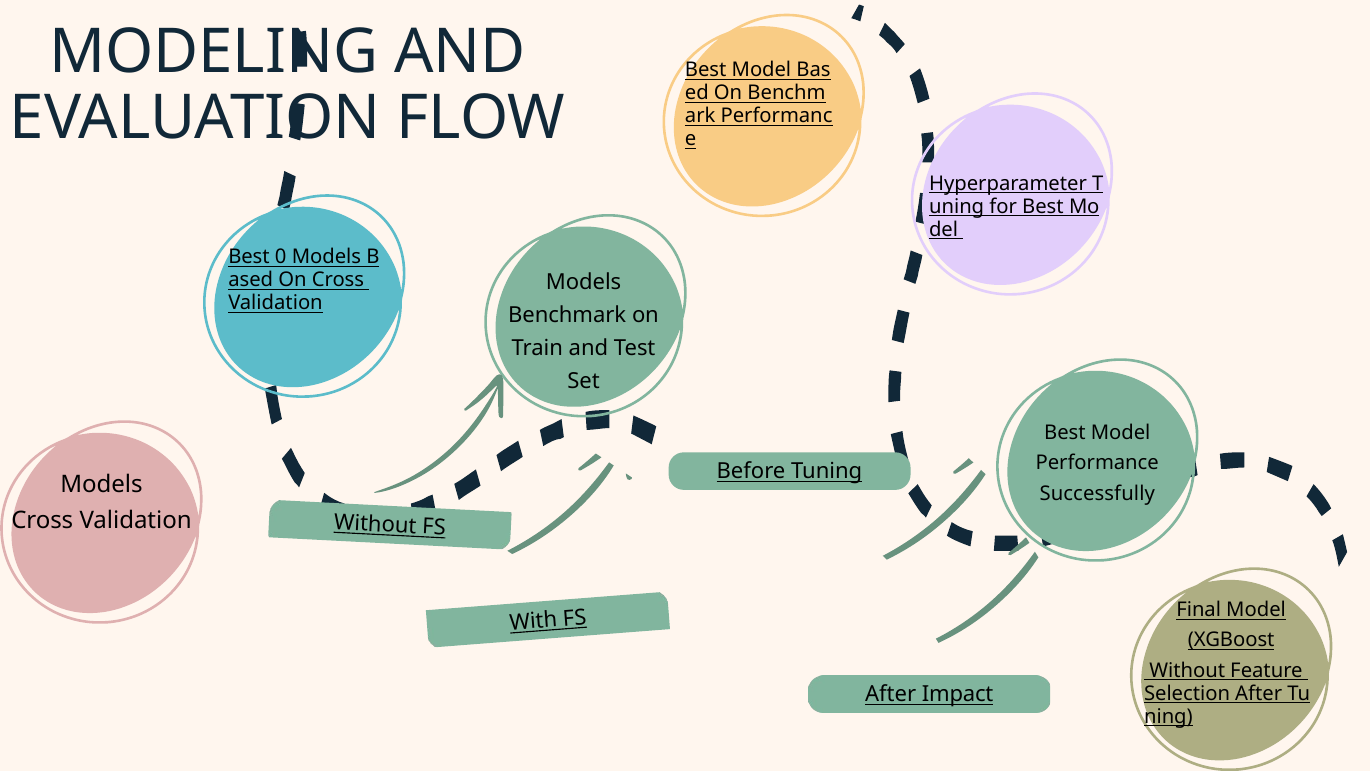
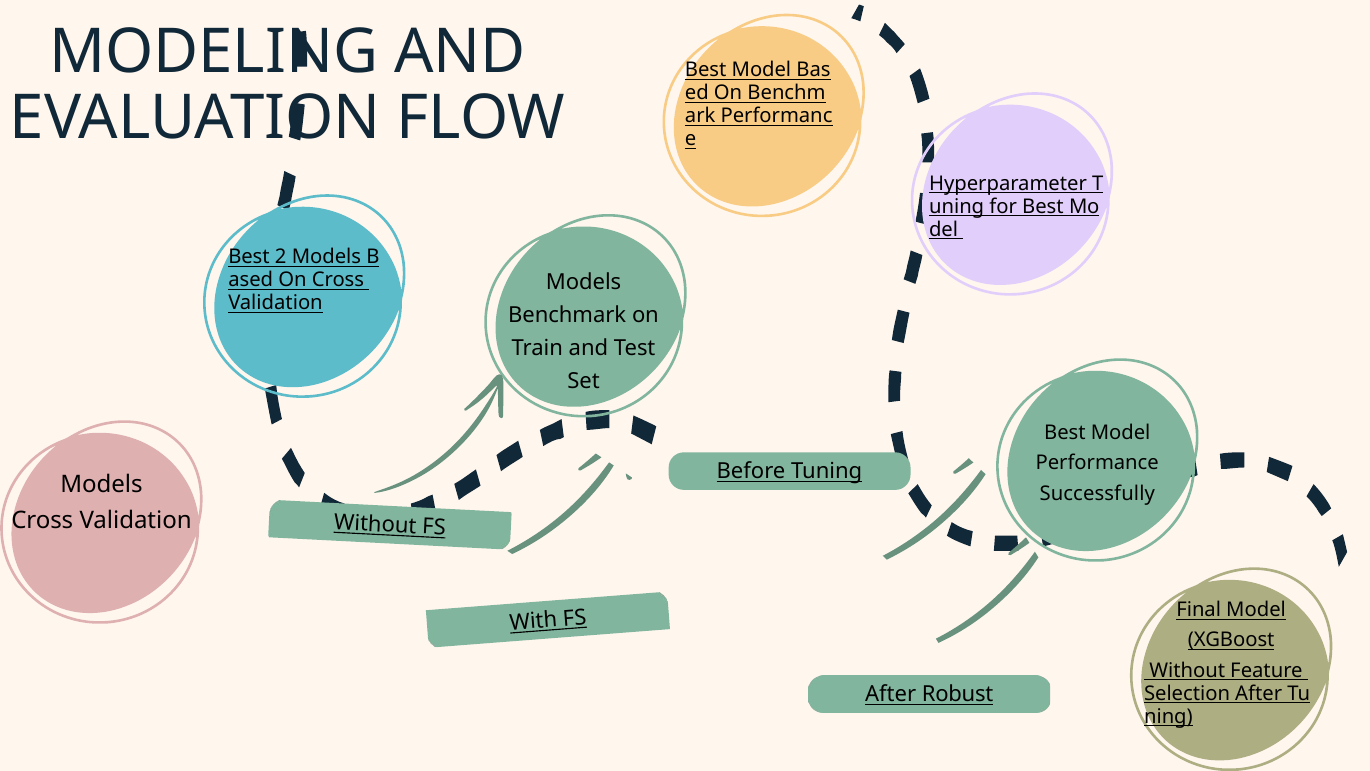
0: 0 -> 2 (281, 257)
Impact: Impact -> Robust (958, 694)
